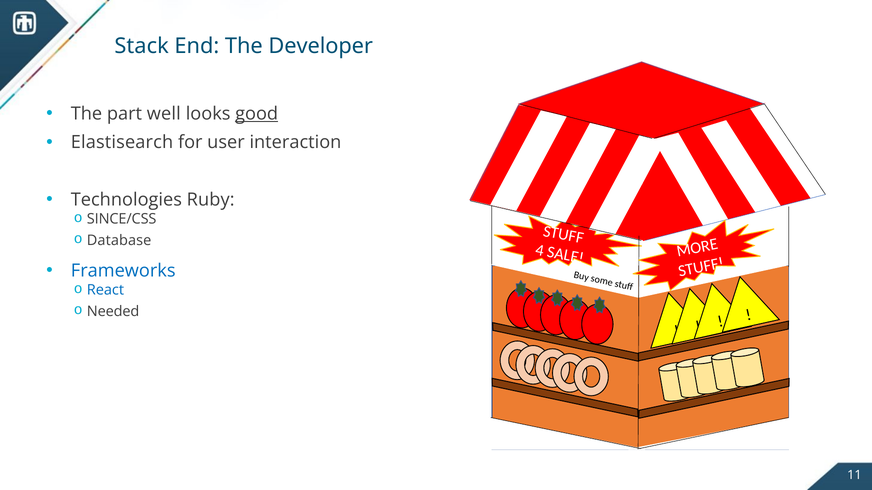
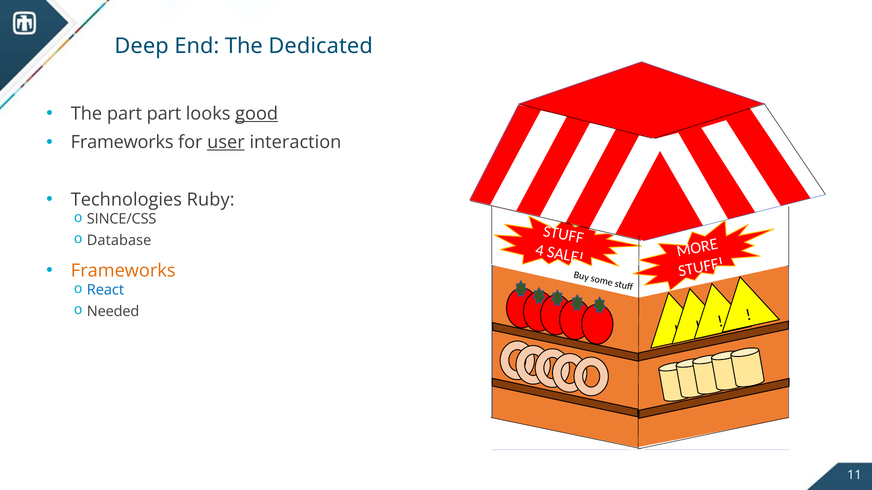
Stack: Stack -> Deep (142, 46)
Developer: Developer -> Dedicated (321, 46)
part well: well -> part (164, 114)
Elastisearch: Elastisearch -> Frameworks (122, 143)
user underline: none -> present (226, 143)
Frameworks colour: blue -> orange (123, 271)
